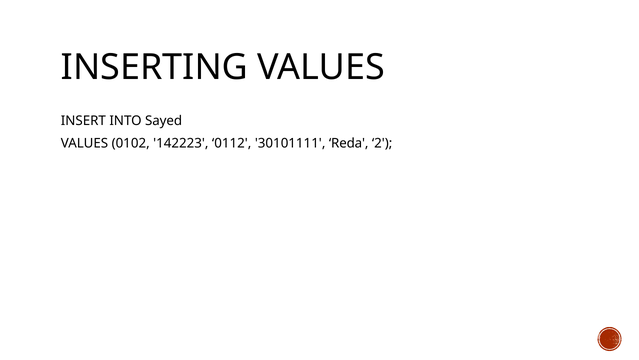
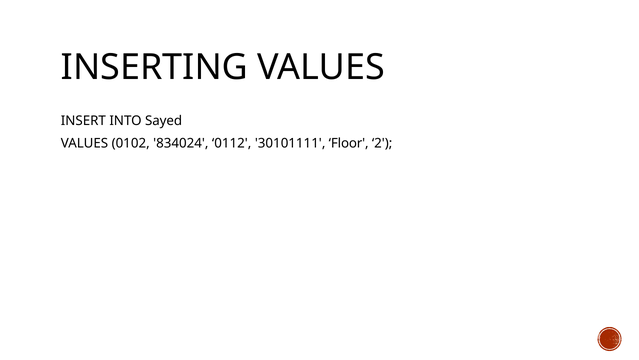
142223: 142223 -> 834024 (181, 143)
Reda: Reda -> Floor (349, 143)
